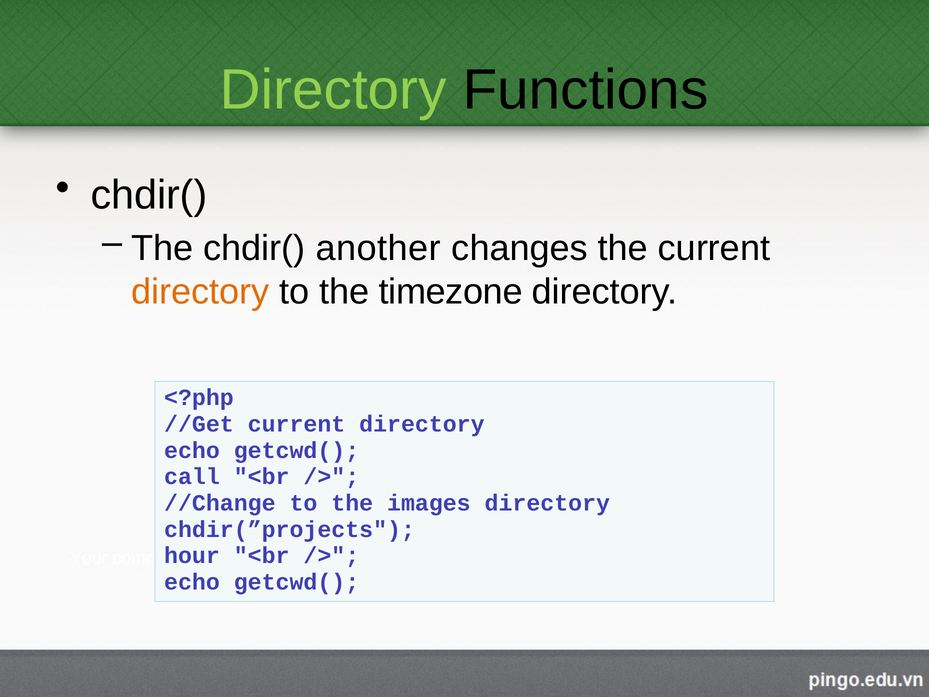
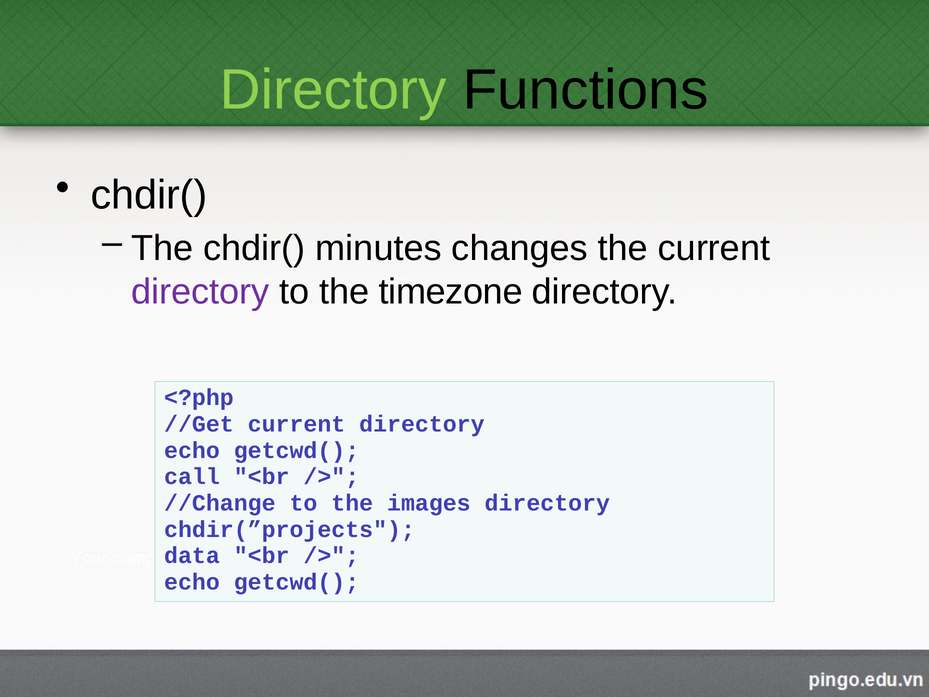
another: another -> minutes (379, 248)
directory colour: orange -> purple (200, 292)
hour: hour -> data (192, 556)
